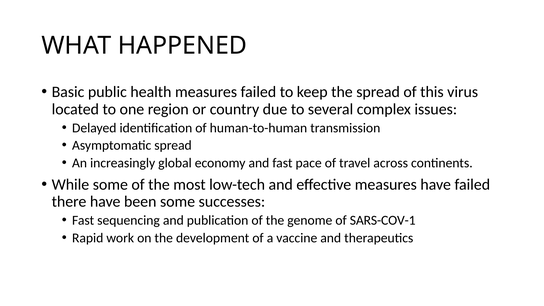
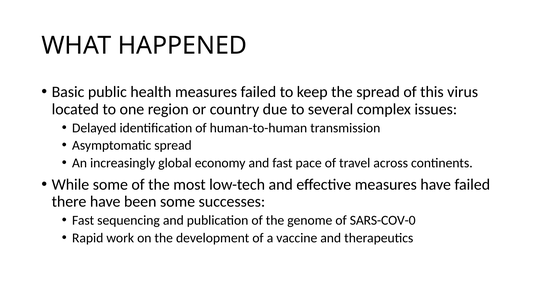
SARS-COV-1: SARS-COV-1 -> SARS-COV-0 (383, 220)
